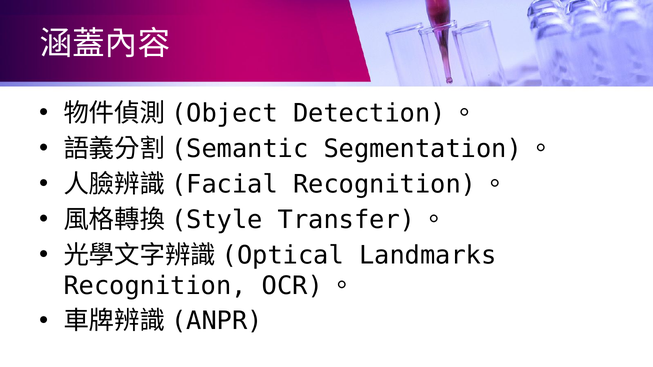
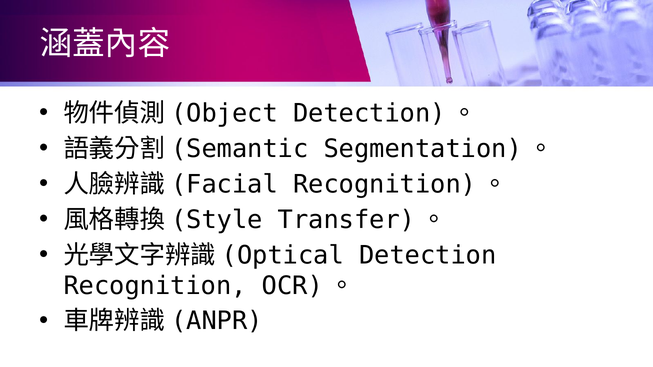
Landmarks: Landmarks -> Detection (428, 255)
